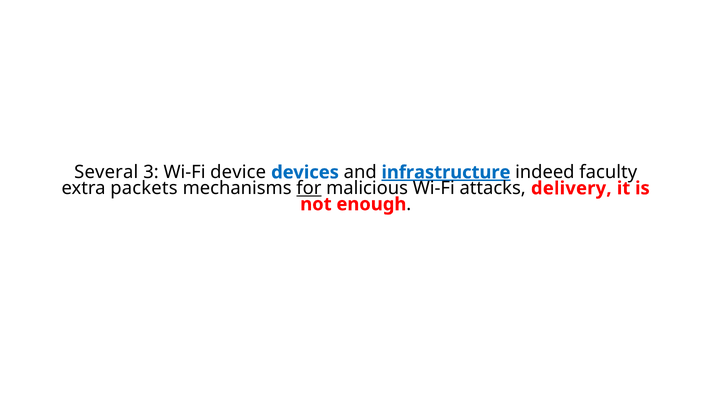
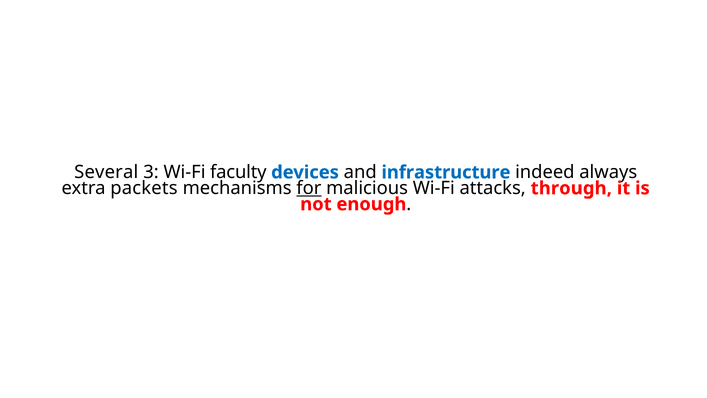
device: device -> faculty (238, 172)
infrastructure underline: present -> none (446, 172)
faculty: faculty -> always (608, 172)
delivery: delivery -> through (571, 188)
